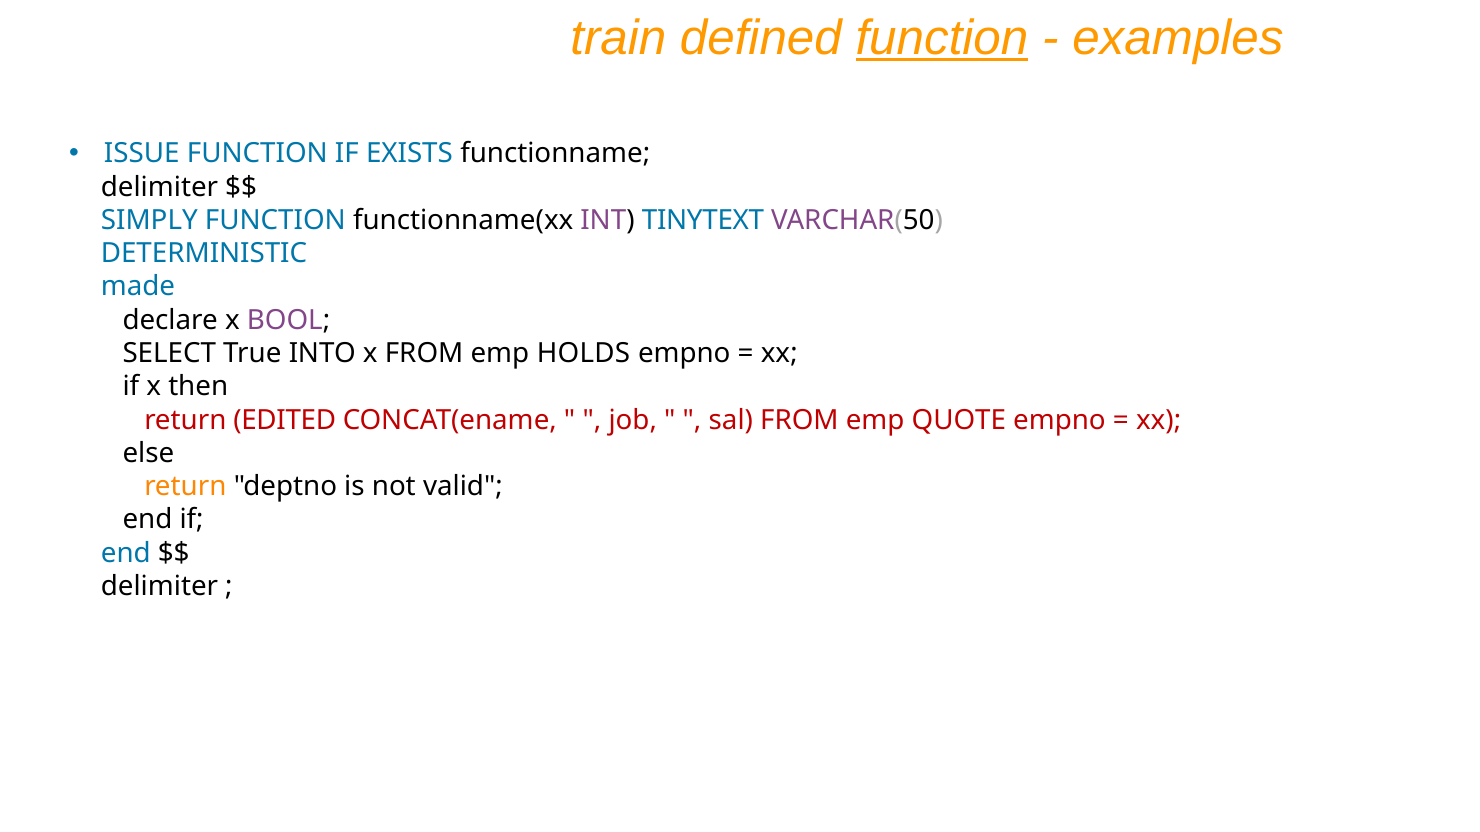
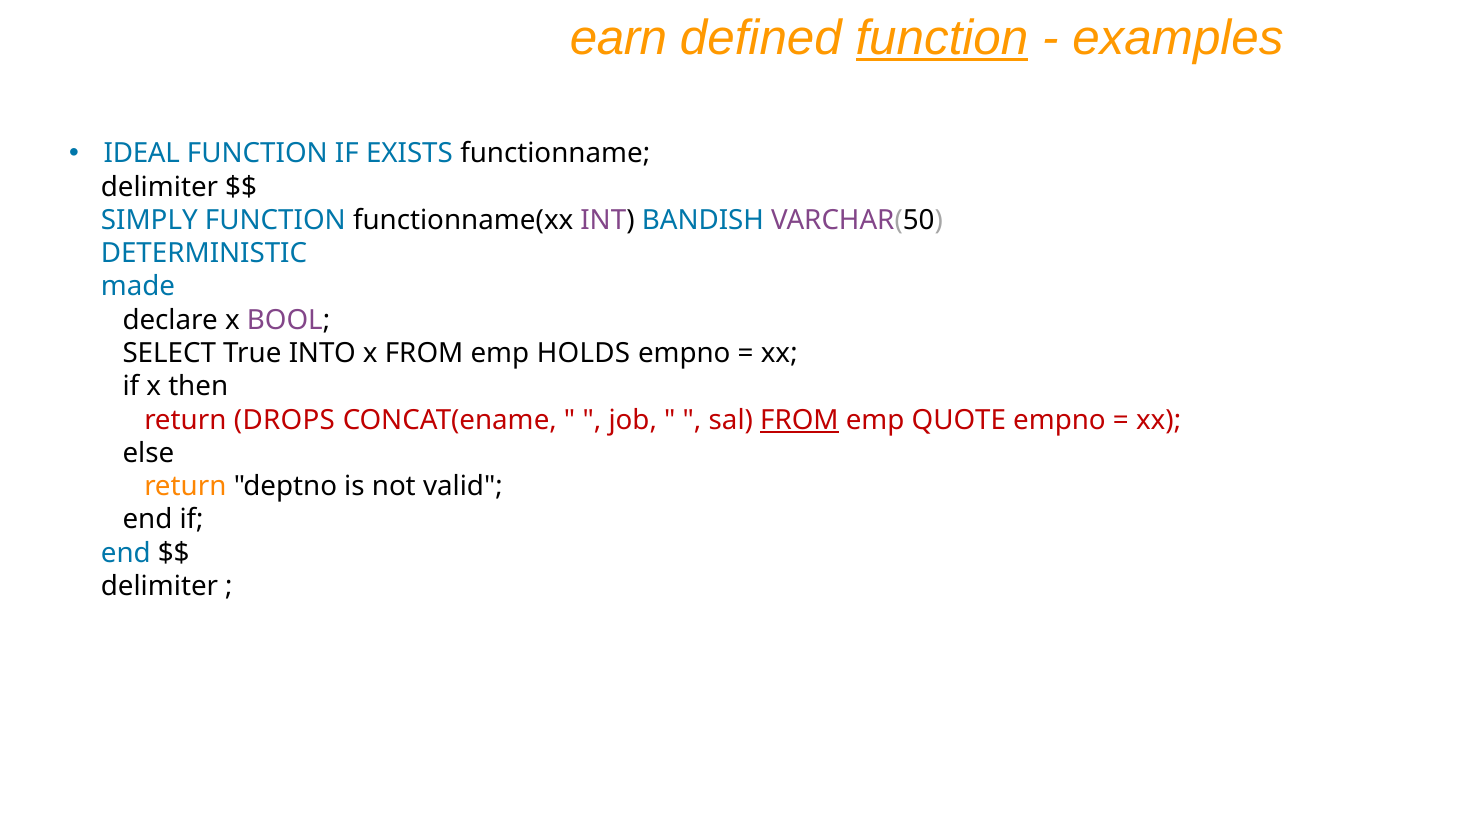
train: train -> earn (619, 39)
ISSUE: ISSUE -> IDEAL (142, 154)
TINYTEXT: TINYTEXT -> BANDISH (703, 220)
EDITED: EDITED -> DROPS (284, 420)
FROM underline: none -> present (799, 420)
